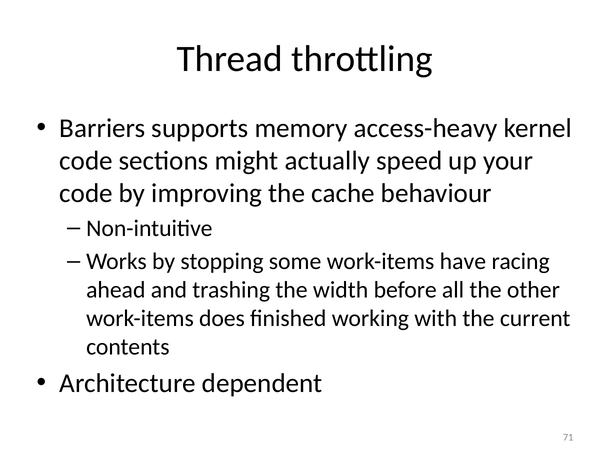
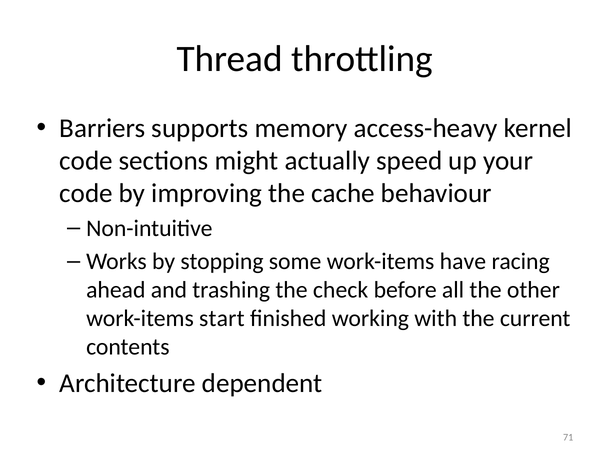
width: width -> check (341, 290)
does: does -> start (222, 318)
